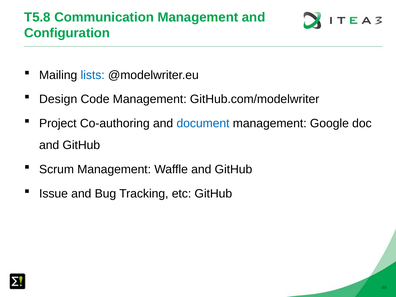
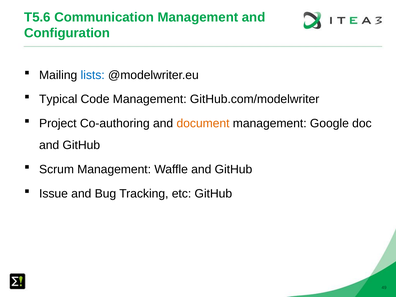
T5.8: T5.8 -> T5.6 (37, 17)
Design: Design -> Typical (58, 99)
document colour: blue -> orange (203, 123)
